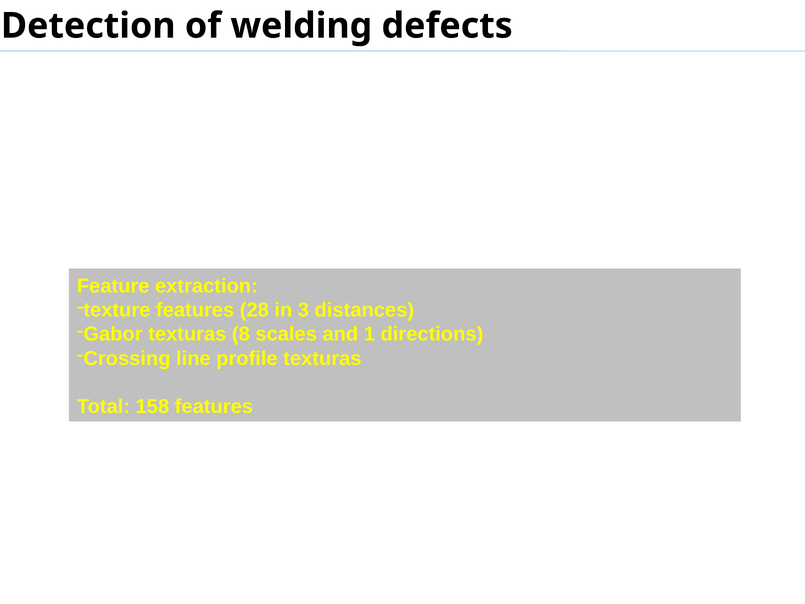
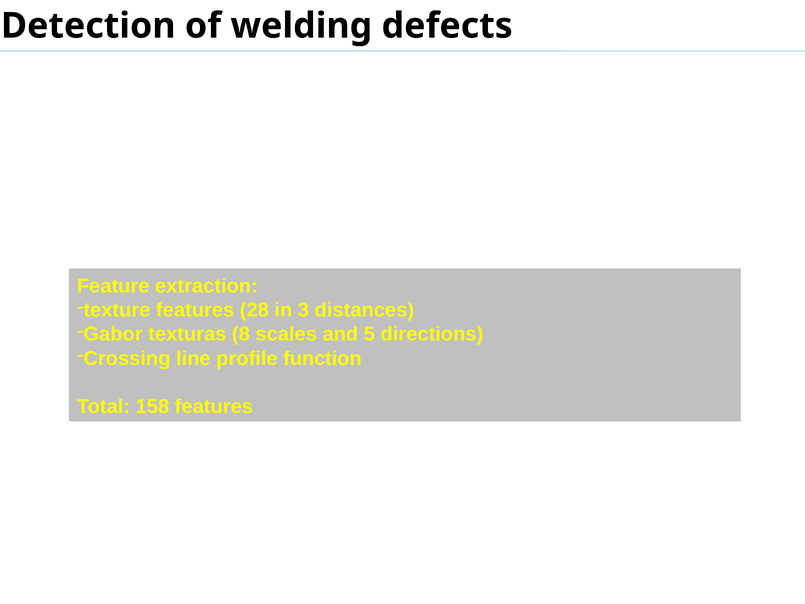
1: 1 -> 5 (369, 334)
profile texturas: texturas -> function (322, 358)
